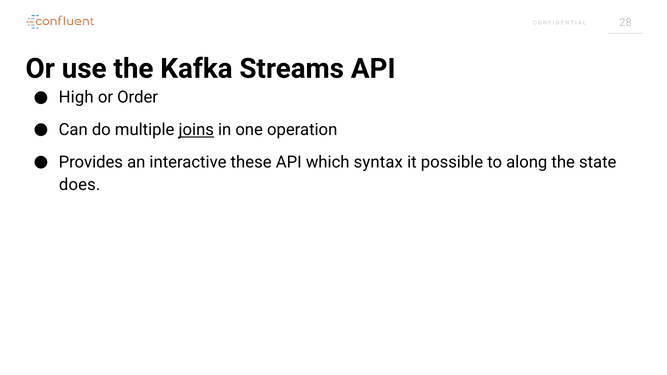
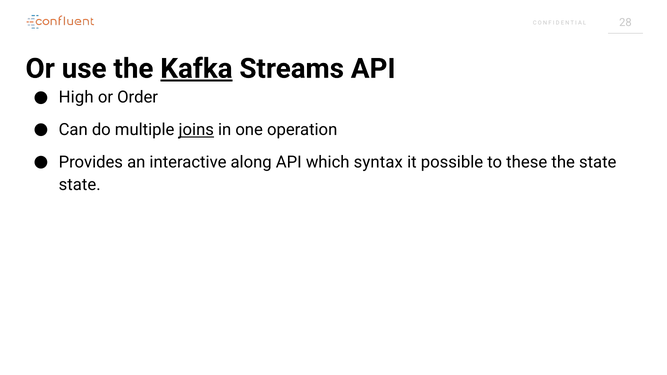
Kafka underline: none -> present (196, 69)
these: these -> along (251, 162)
along: along -> these (527, 162)
does: does -> state (80, 185)
